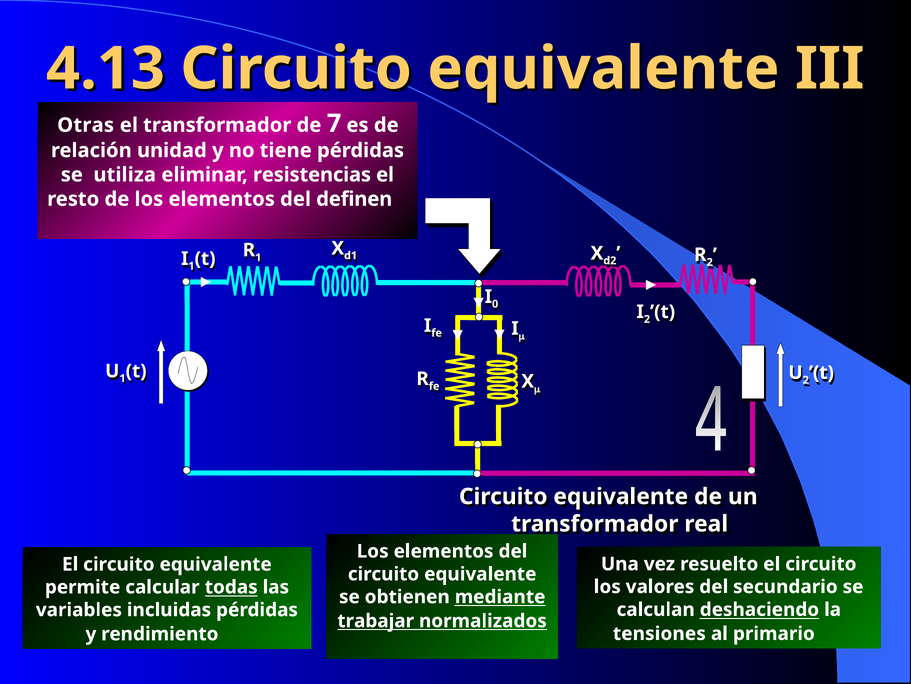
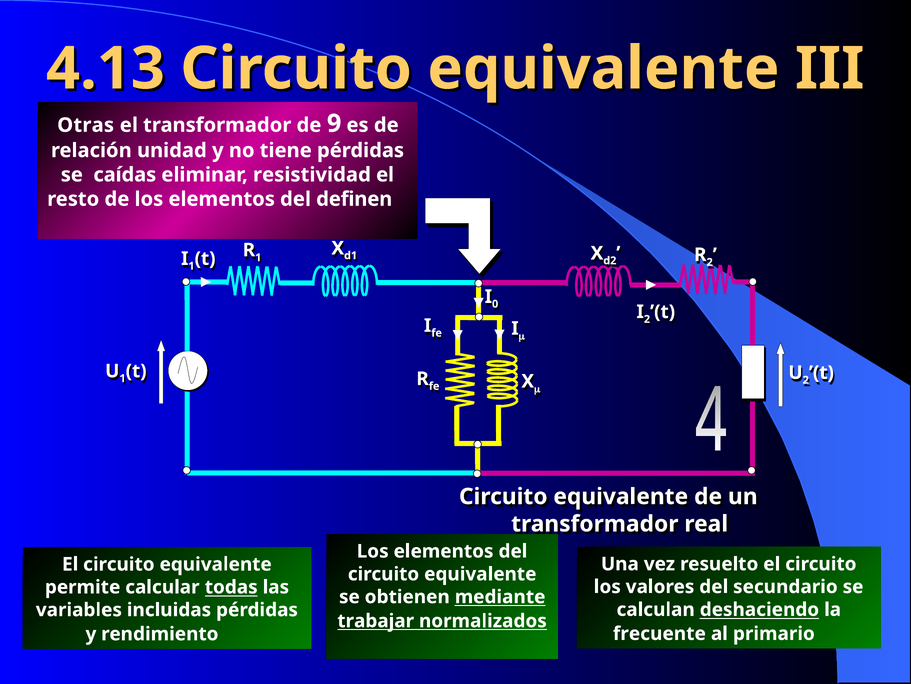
7: 7 -> 9 (334, 123)
utiliza: utiliza -> caídas (125, 175)
resistencias: resistencias -> resistividad (312, 175)
tensiones: tensiones -> frecuente (659, 633)
